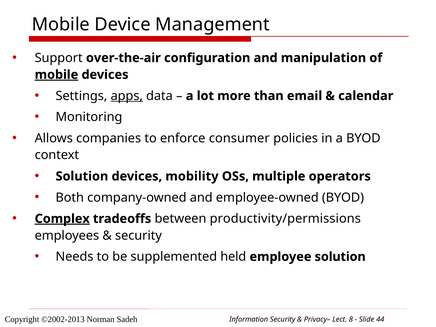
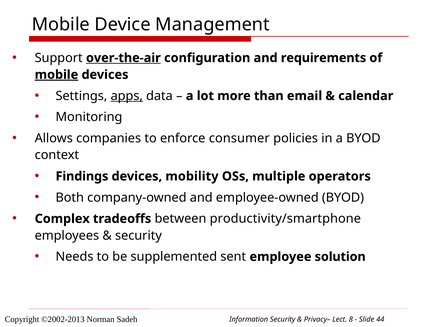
over-the-air underline: none -> present (123, 58)
manipulation: manipulation -> requirements (324, 58)
Solution: Solution -> Findings (82, 176)
Complex underline: present -> none (62, 219)
productivity/permissions: productivity/permissions -> productivity/smartphone (285, 219)
held: held -> sent (233, 257)
